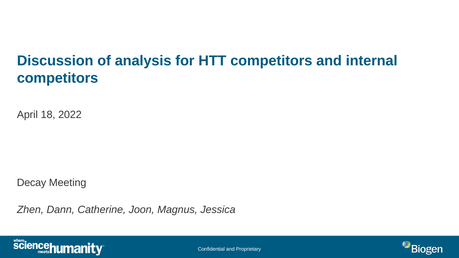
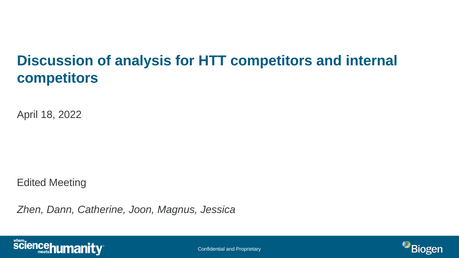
Decay: Decay -> Edited (32, 183)
